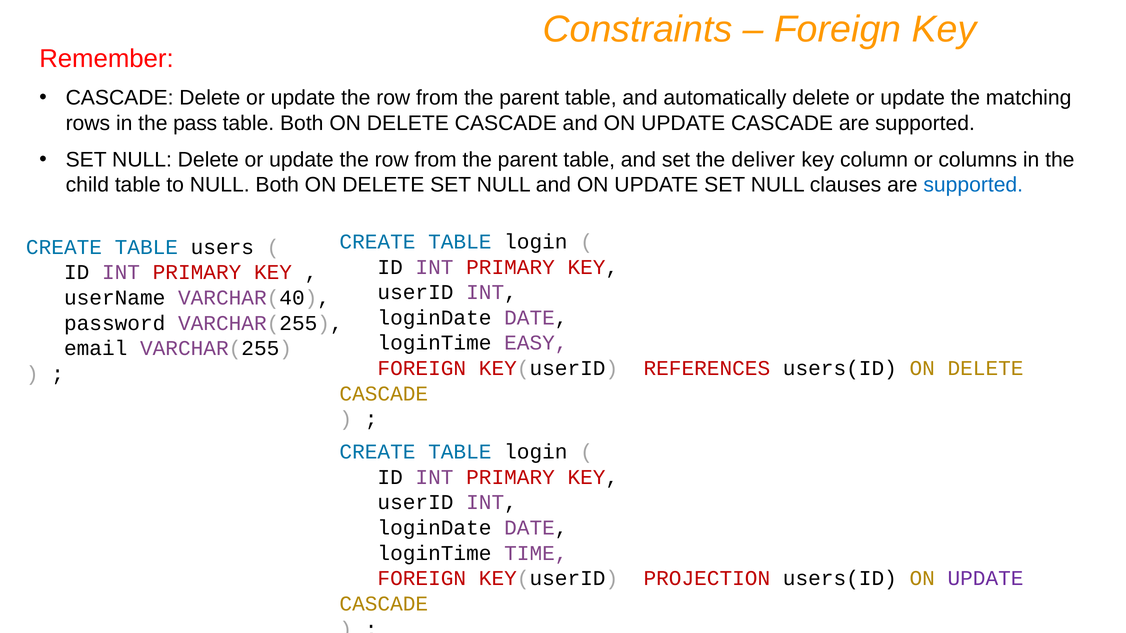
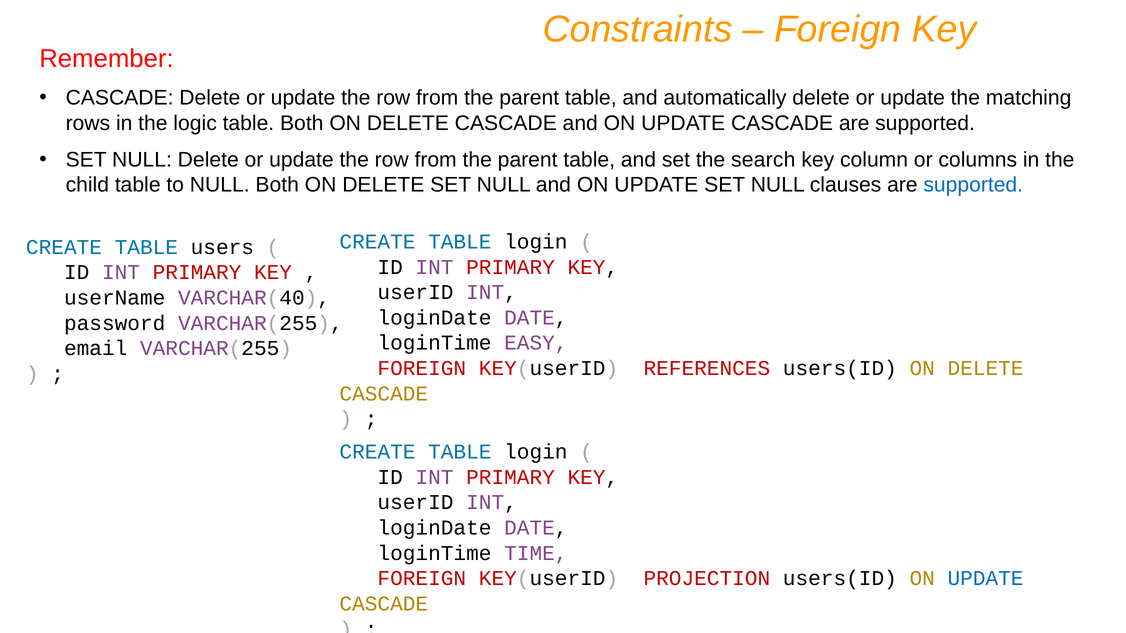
pass: pass -> logic (195, 123)
deliver: deliver -> search (763, 160)
UPDATE colour: purple -> blue (986, 579)
